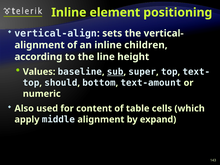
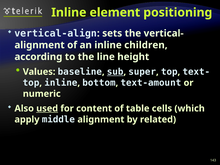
should: should -> inline (61, 83)
used underline: none -> present (47, 108)
expand: expand -> related (158, 119)
